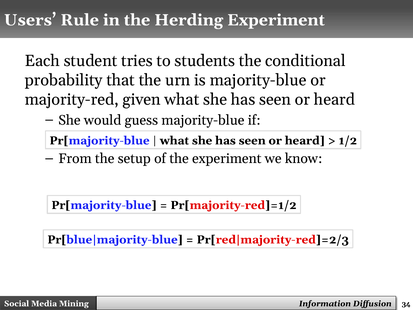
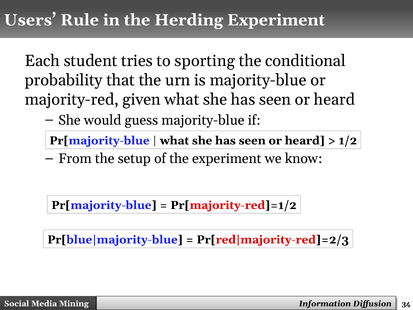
students: students -> sporting (205, 61)
